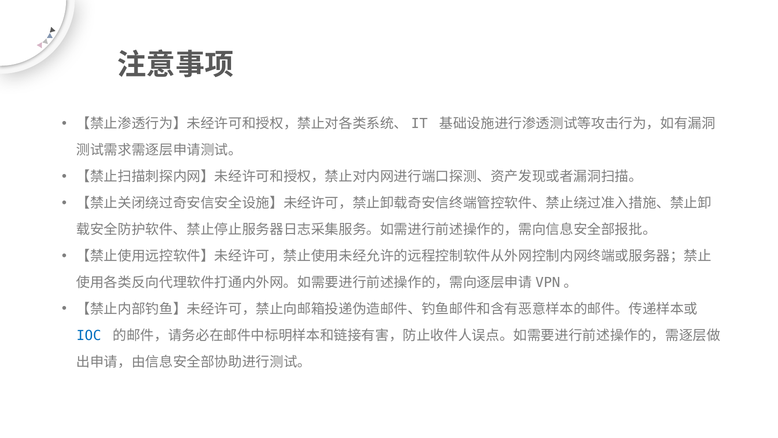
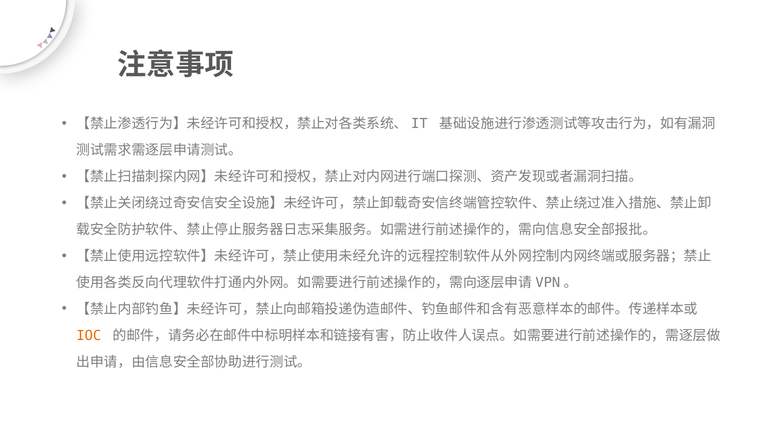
IOC colour: blue -> orange (89, 335)
